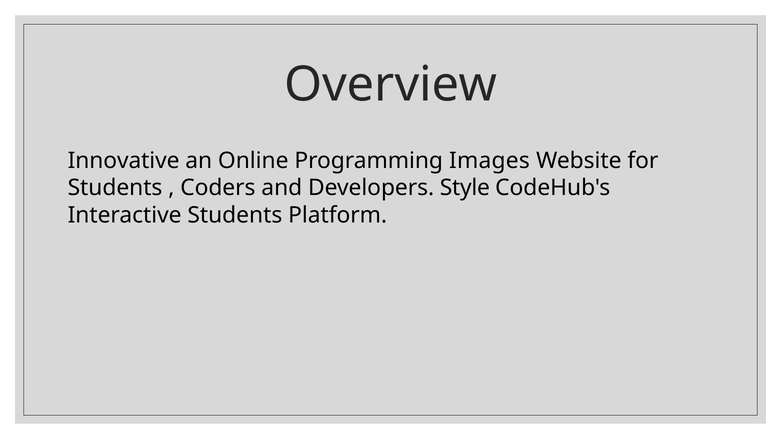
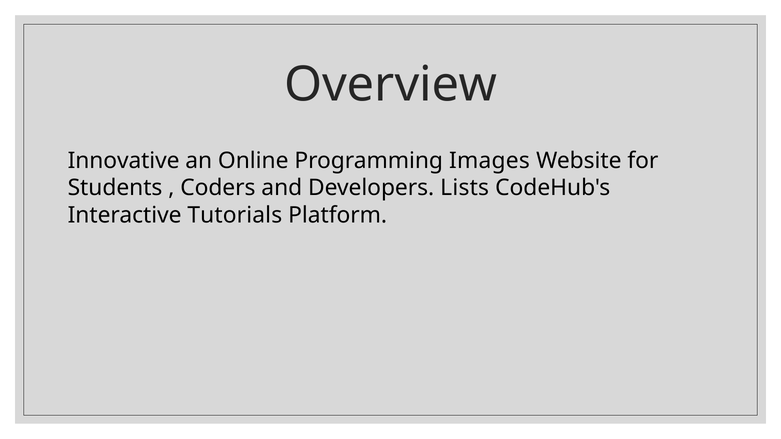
Style: Style -> Lists (465, 188)
Interactive Students: Students -> Tutorials (235, 215)
